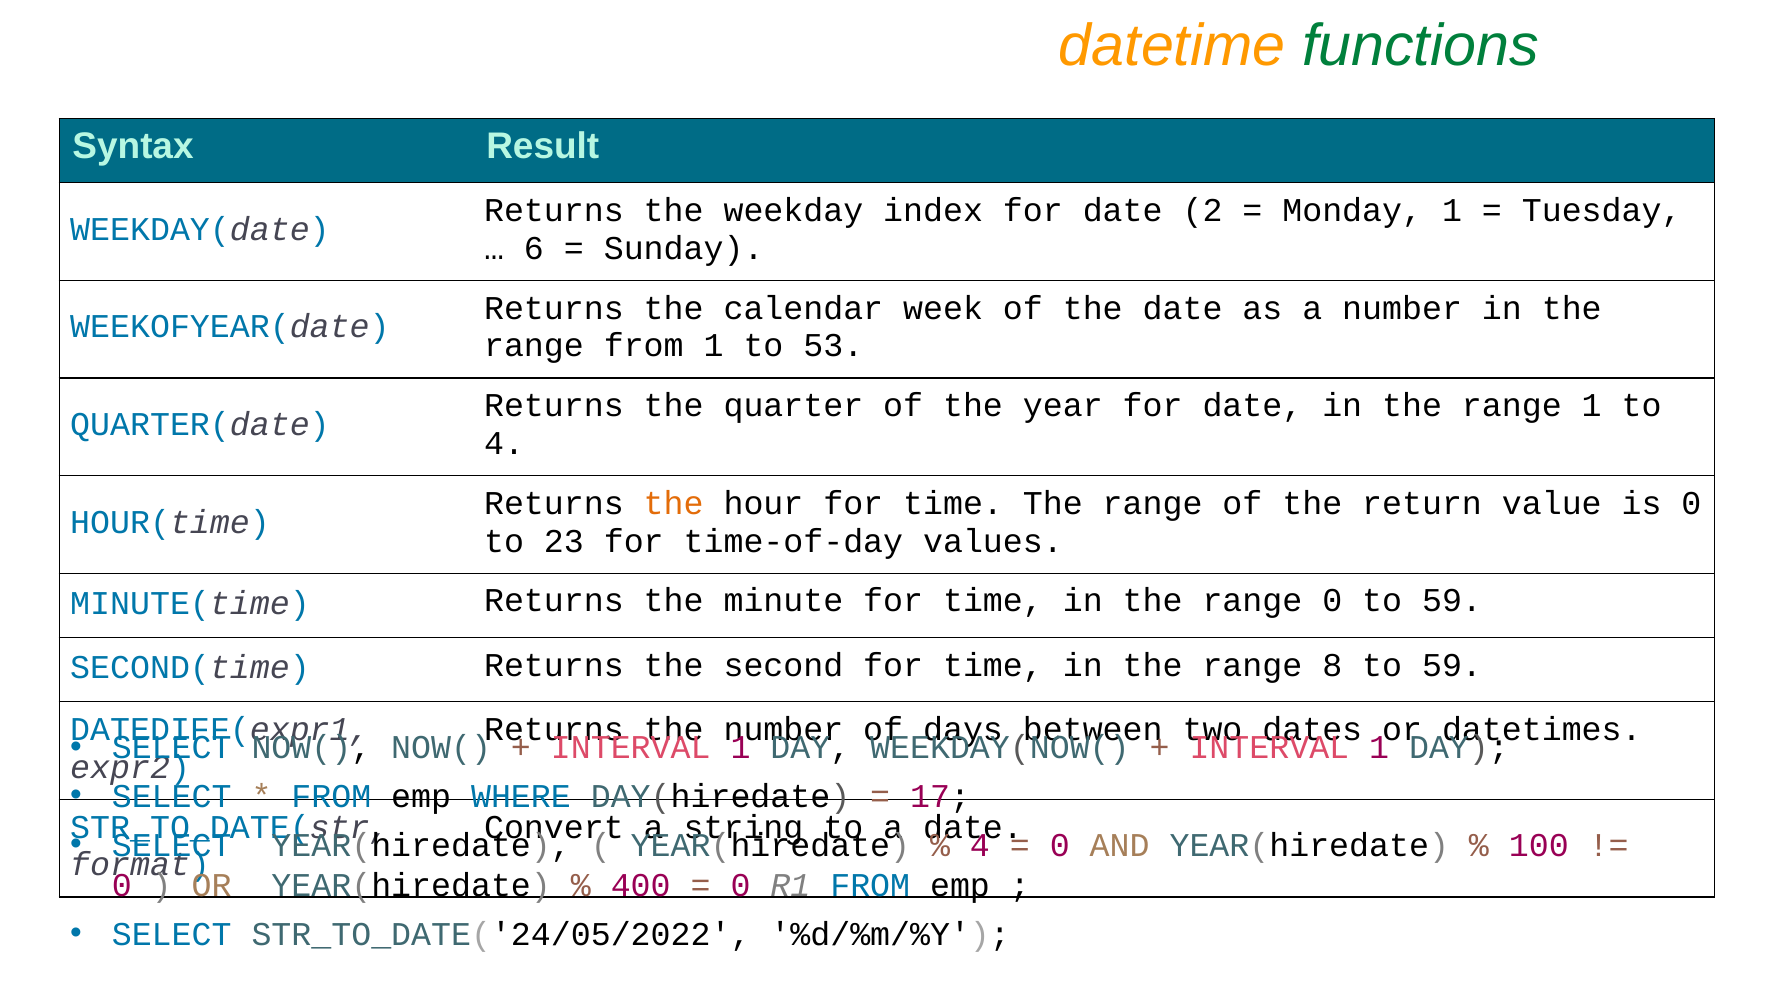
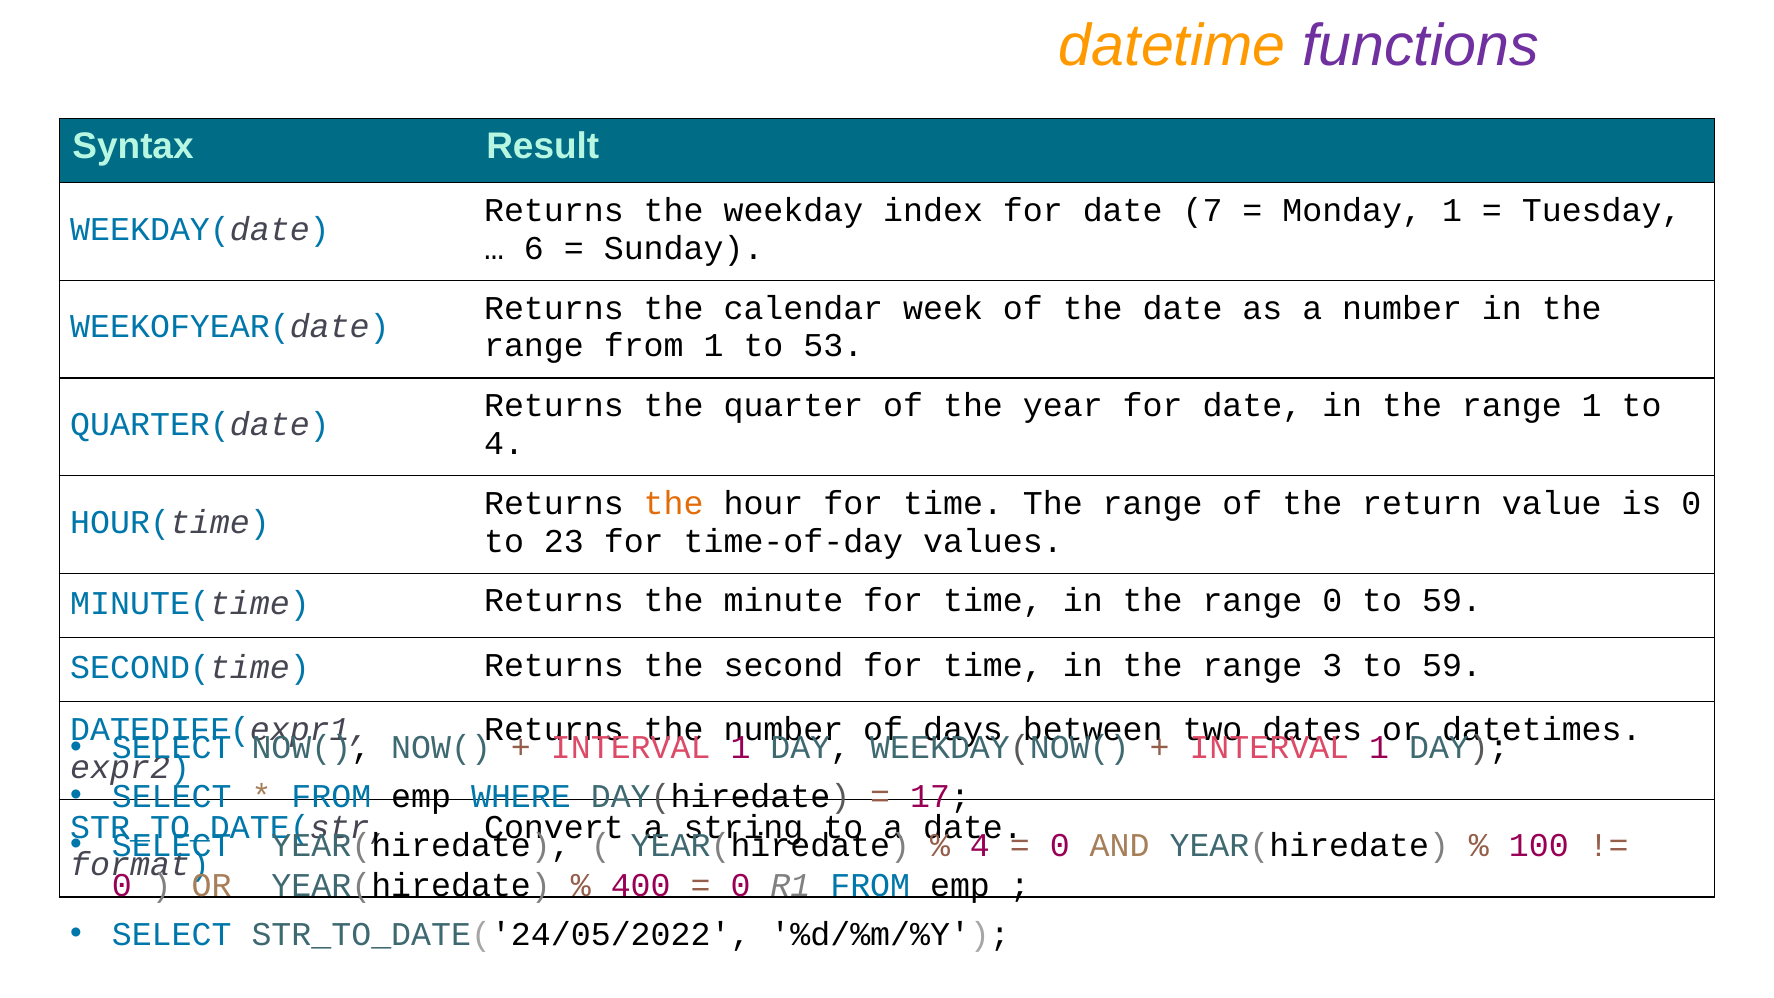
functions colour: green -> purple (1421, 46)
2: 2 -> 7 (1203, 210)
8: 8 -> 3 (1332, 665)
